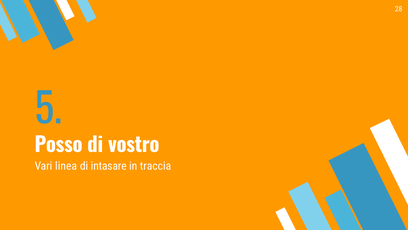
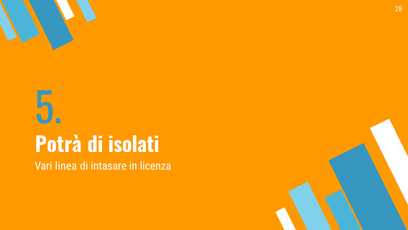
Posso: Posso -> Potrà (58, 145)
vostro: vostro -> isolati (134, 145)
traccia: traccia -> licenza (156, 166)
